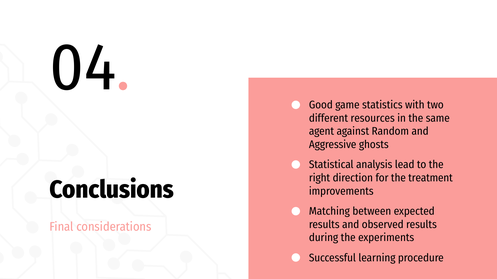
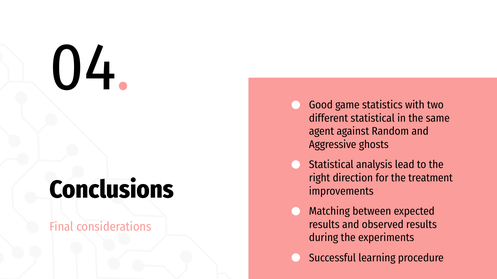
different resources: resources -> statistical (373, 118)
